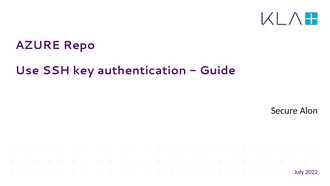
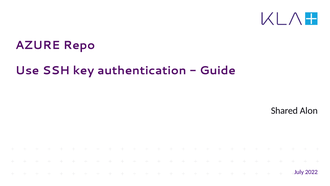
Secure: Secure -> Shared (284, 110)
